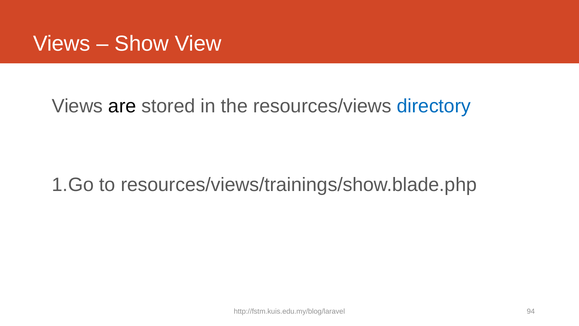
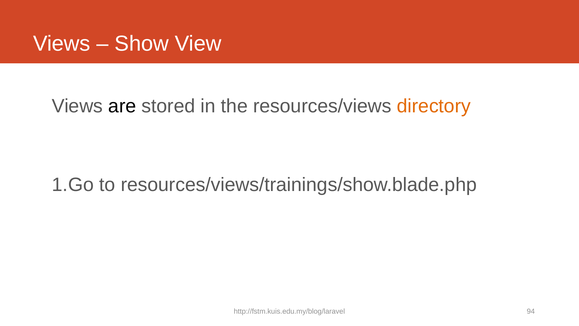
directory colour: blue -> orange (434, 106)
